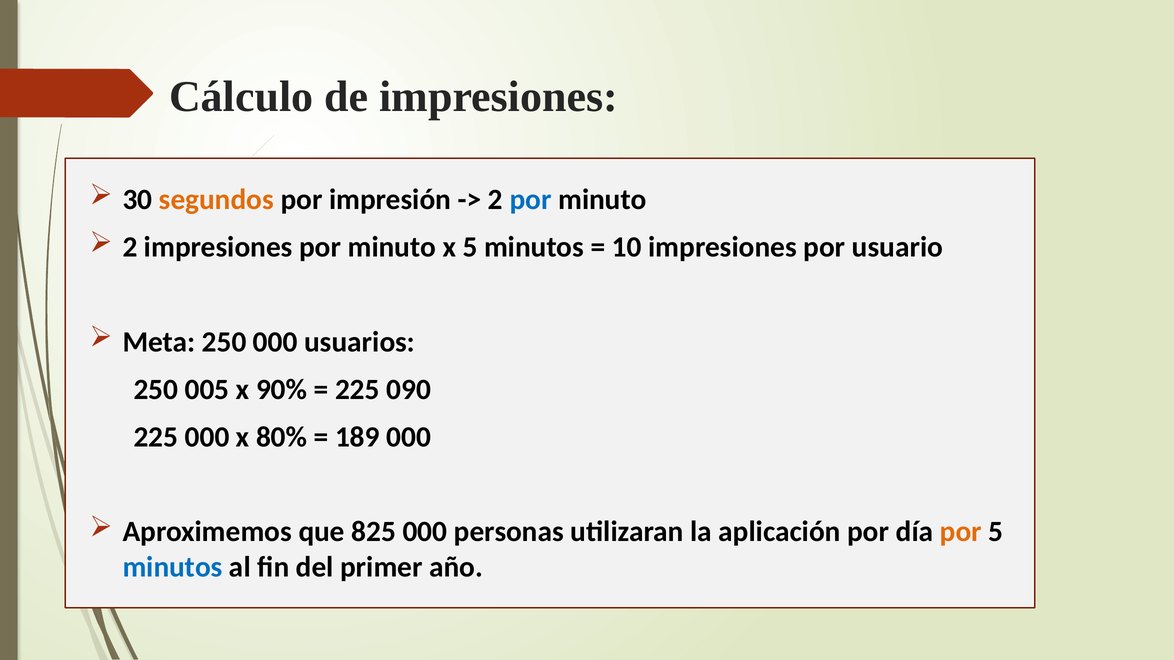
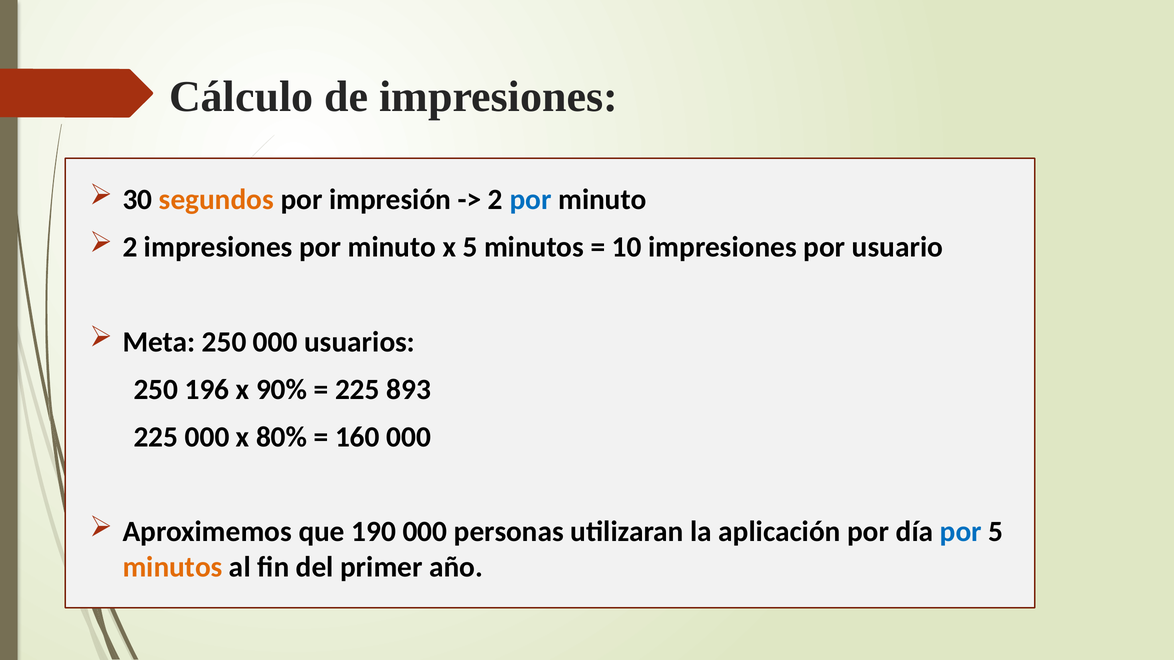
005: 005 -> 196 (207, 390)
090: 090 -> 893 (409, 390)
189: 189 -> 160 (357, 437)
825: 825 -> 190 (374, 532)
por colour: orange -> blue (961, 532)
minutos colour: blue -> orange (172, 567)
